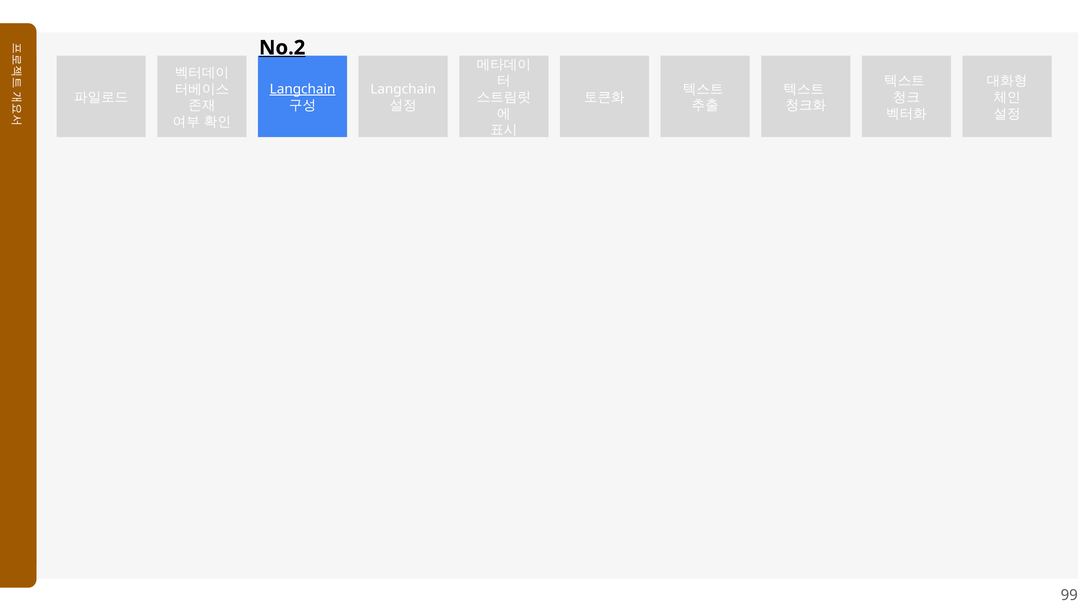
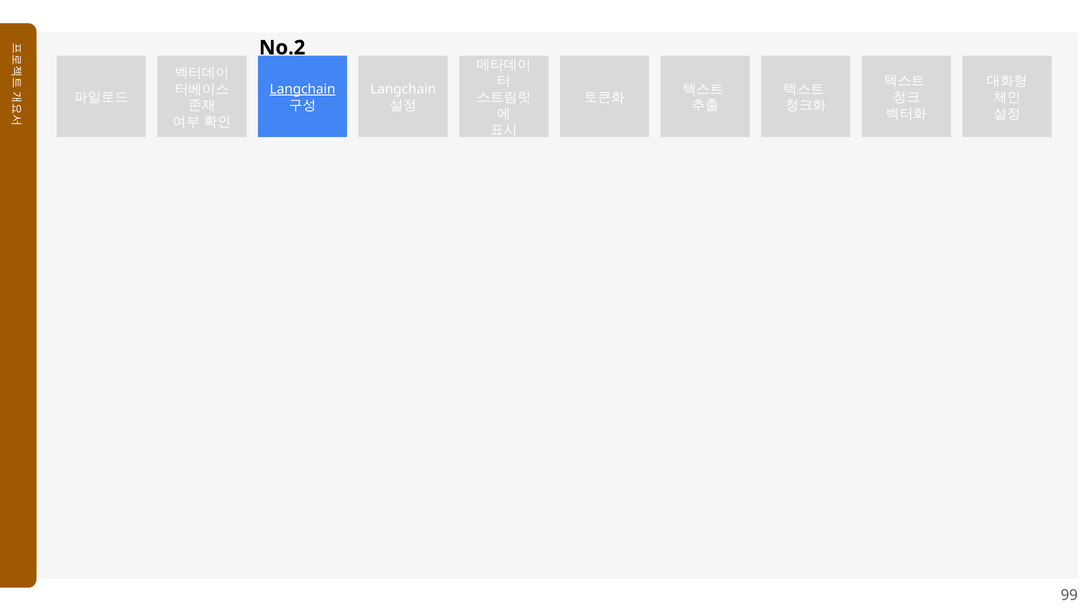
No.2 underline: present -> none (282, 48)
